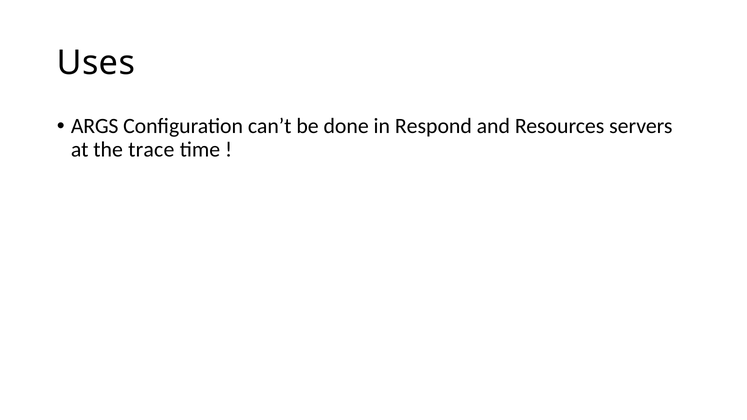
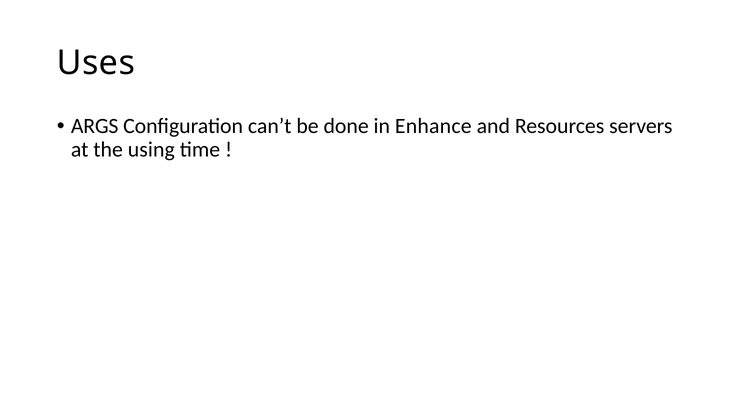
Respond: Respond -> Enhance (433, 126)
trace: trace -> using (151, 150)
